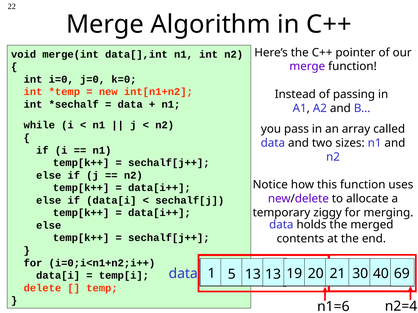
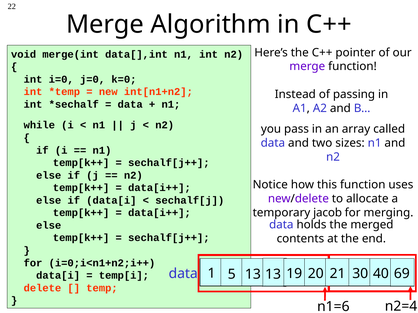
ziggy: ziggy -> jacob (328, 213)
